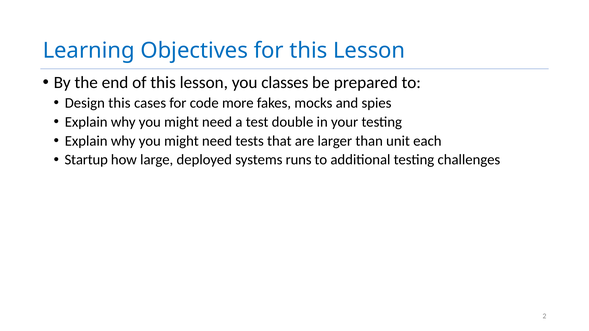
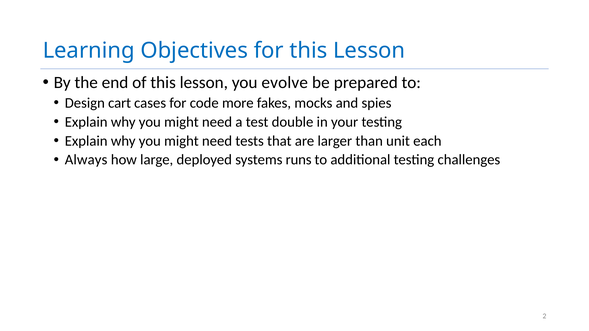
classes: classes -> evolve (285, 83)
Design this: this -> cart (120, 103)
Startup: Startup -> Always (86, 160)
